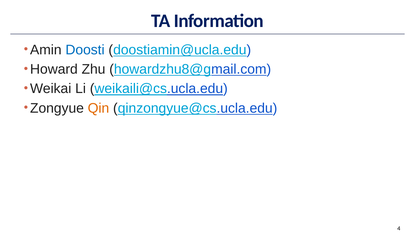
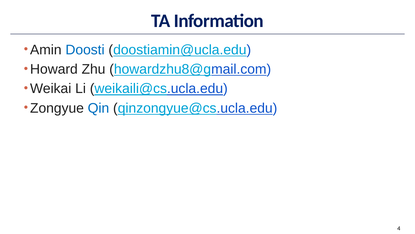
Qin colour: orange -> blue (98, 108)
